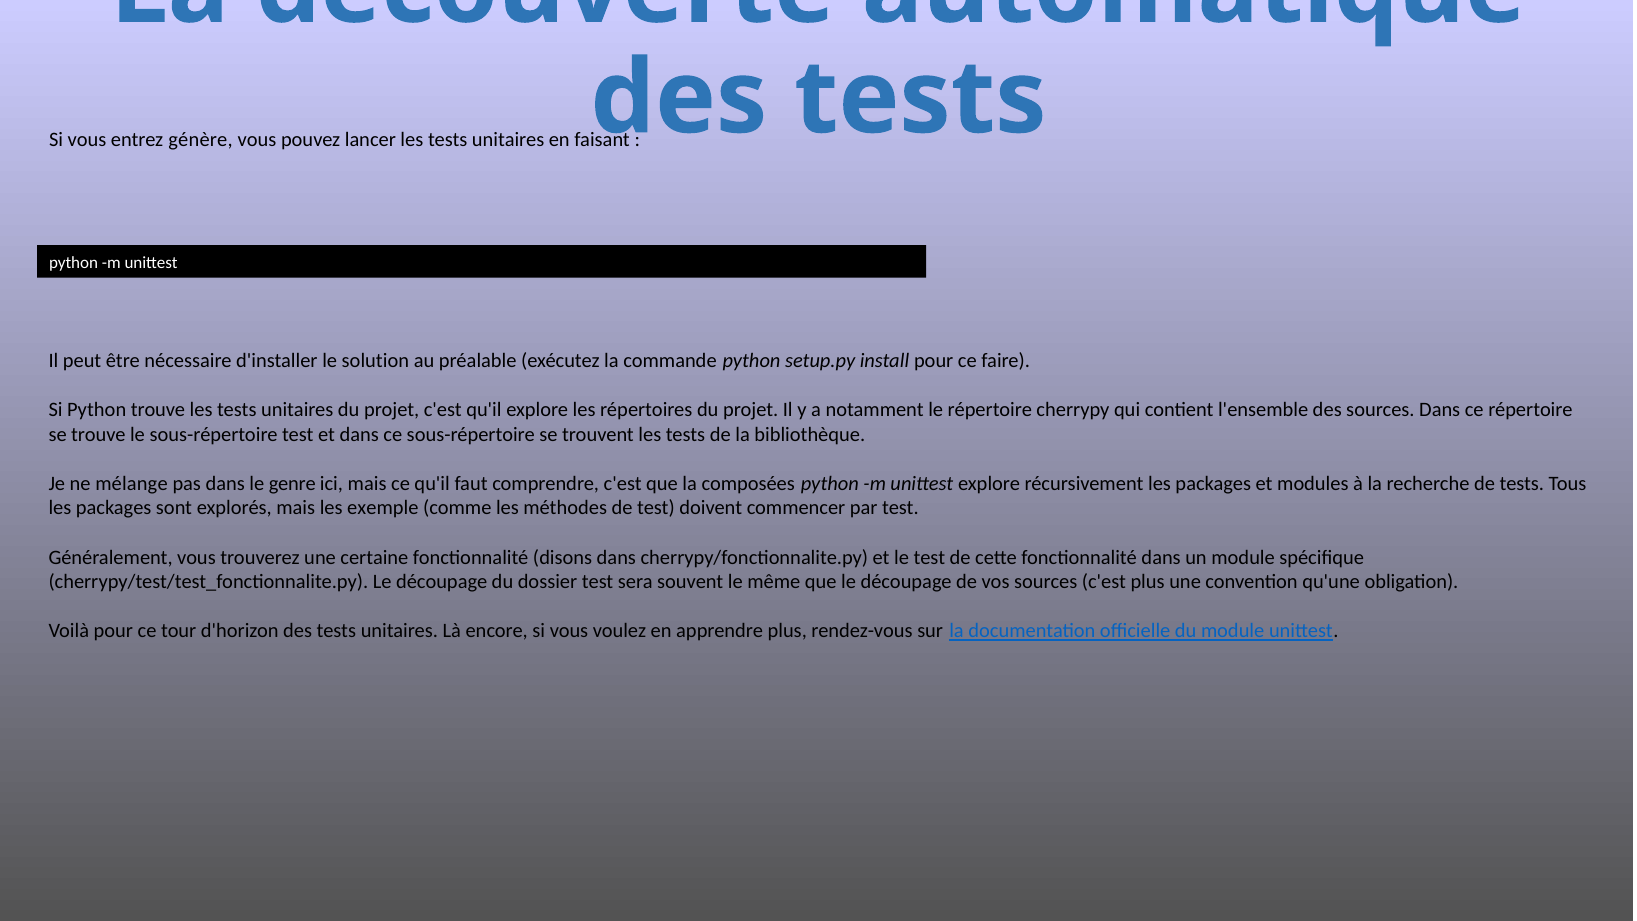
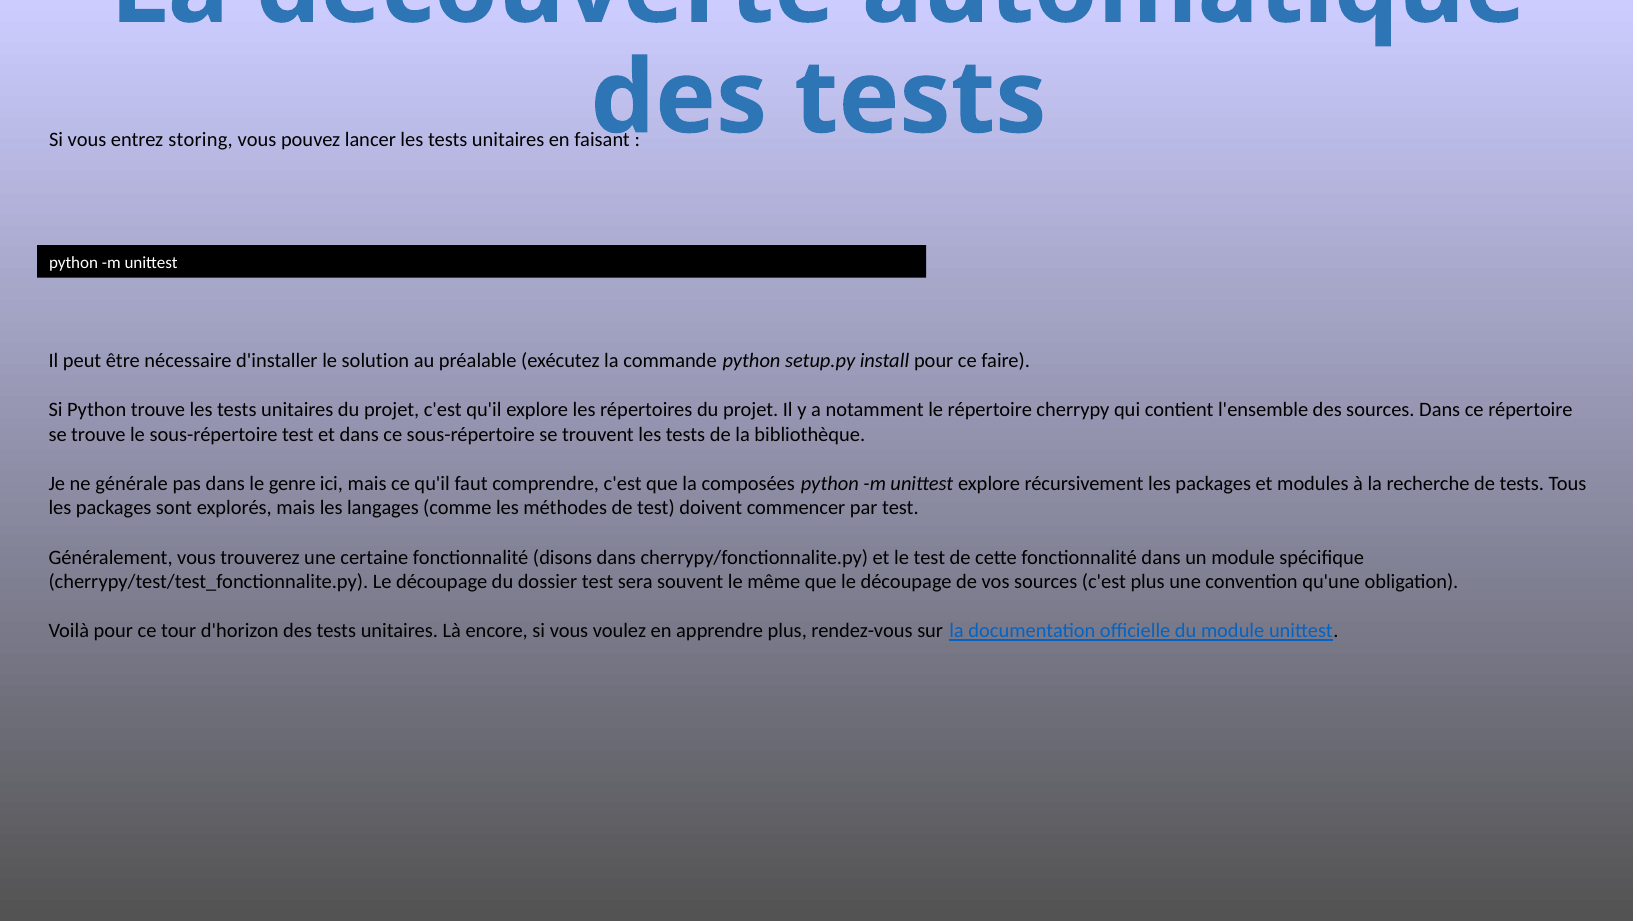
génère: génère -> storing (201, 140)
mélange: mélange -> générale (132, 484)
exemple: exemple -> langages (383, 508)
